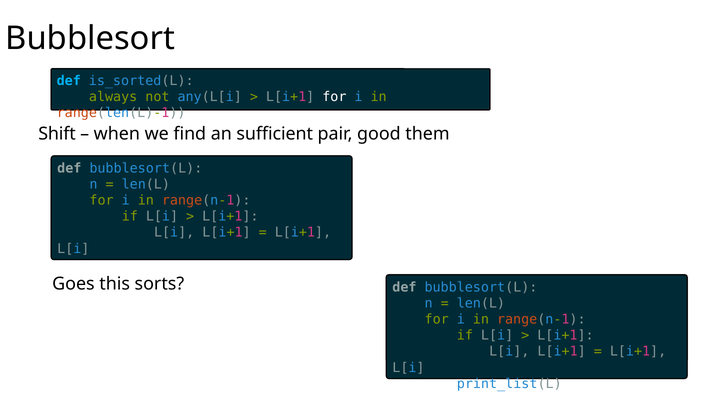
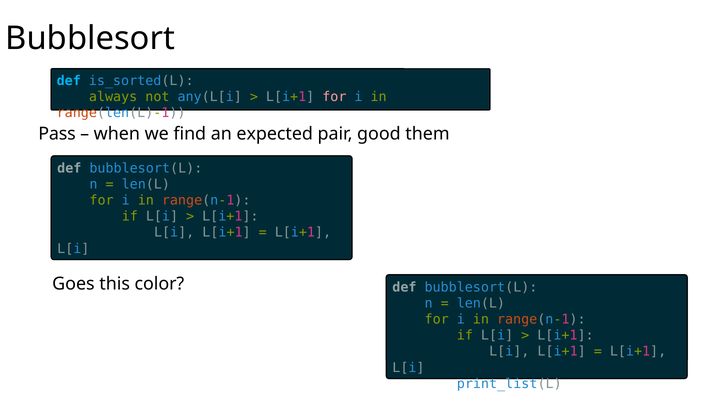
for colour: white -> pink (334, 97)
Shift: Shift -> Pass (57, 134)
sufficient: sufficient -> expected (275, 134)
sorts: sorts -> color (159, 284)
